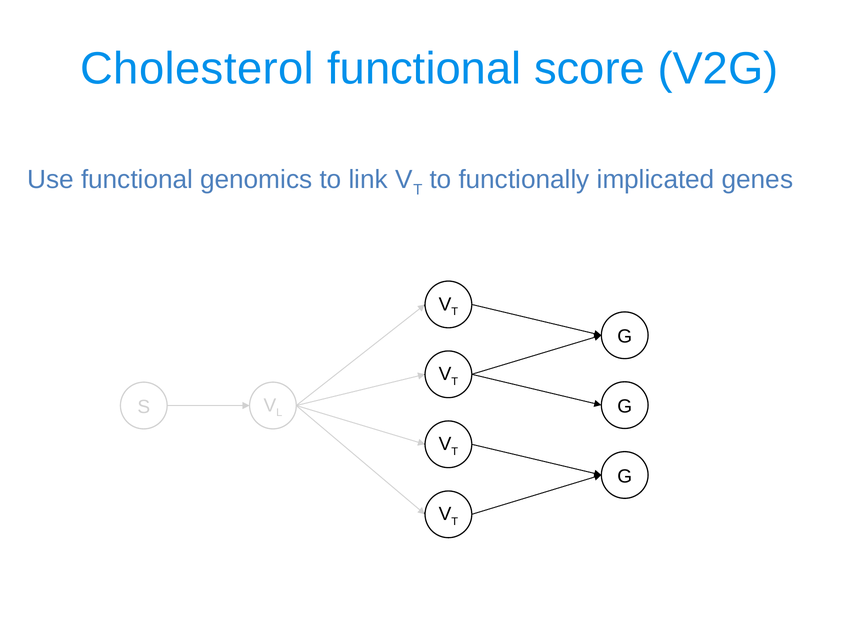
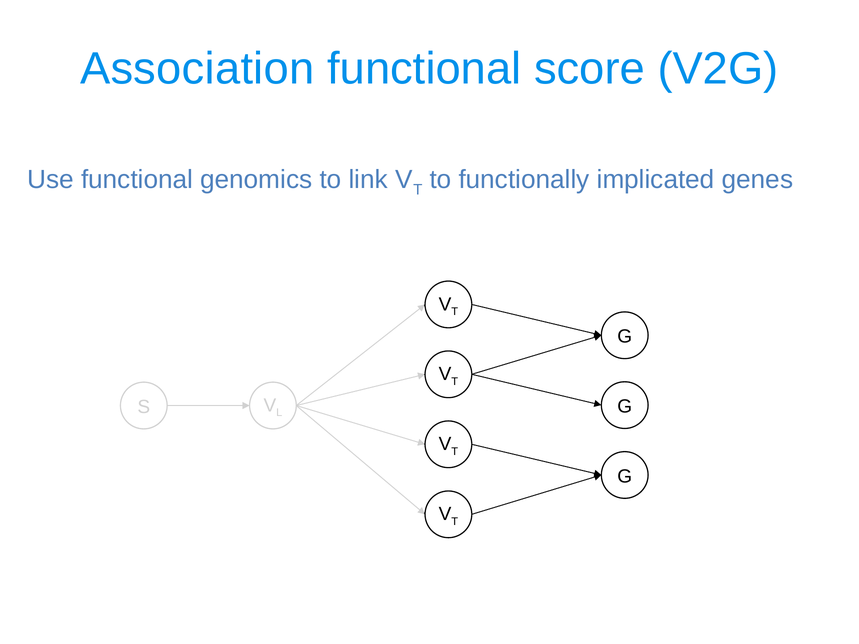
Cholesterol: Cholesterol -> Association (197, 69)
